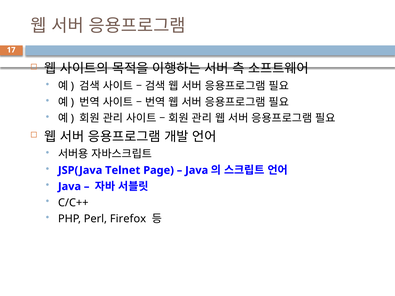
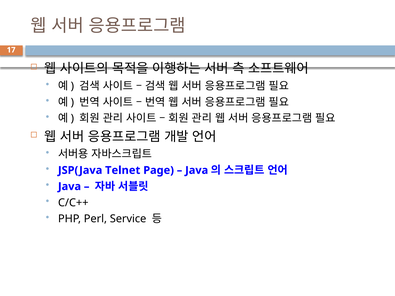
Firefox: Firefox -> Service (128, 219)
